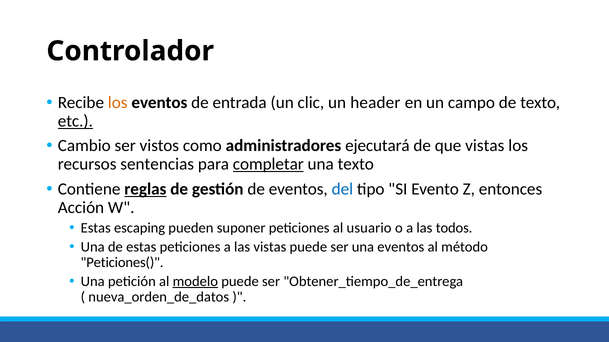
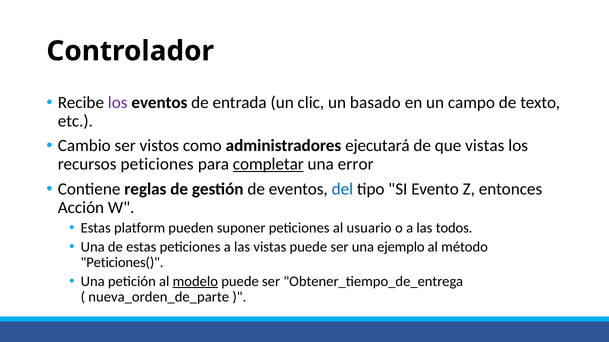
los colour: orange -> purple (118, 103)
header: header -> basado (375, 103)
etc underline: present -> none (75, 121)
recursos sentencias: sentencias -> peticiones (157, 165)
una texto: texto -> error (356, 165)
reglas underline: present -> none (145, 189)
escaping: escaping -> platform (140, 228)
una eventos: eventos -> ejemplo (401, 247)
nueva_orden_de_datos: nueva_orden_de_datos -> nueva_orden_de_parte (159, 298)
